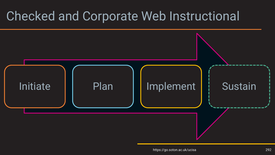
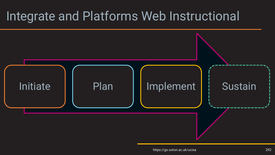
Checked: Checked -> Integrate (31, 16)
Corporate: Corporate -> Platforms (110, 16)
